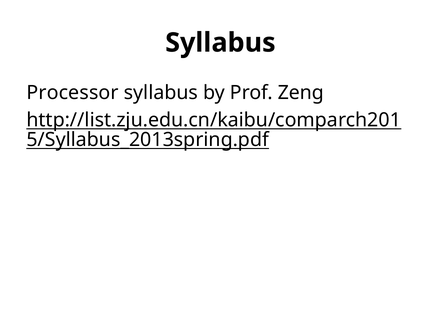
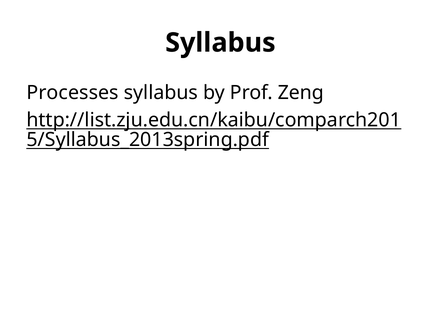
Processor: Processor -> Processes (73, 93)
